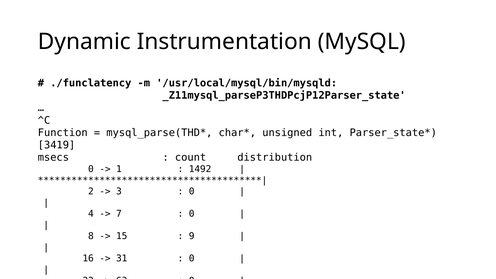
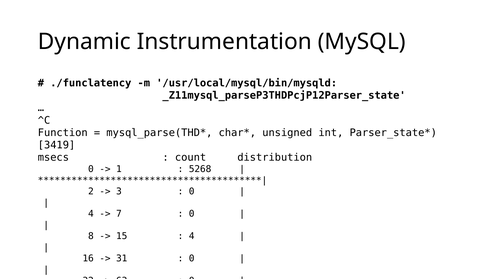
1492: 1492 -> 5268 (200, 169)
9: 9 -> 4 (192, 236)
